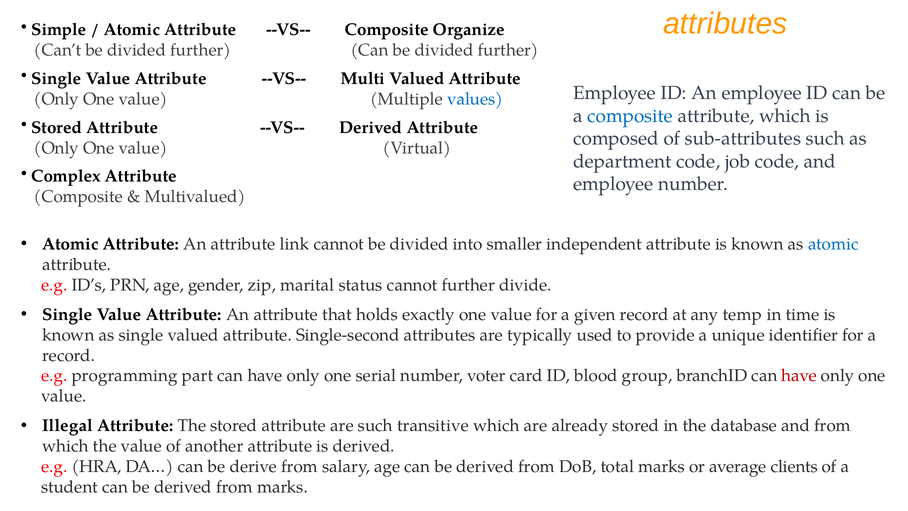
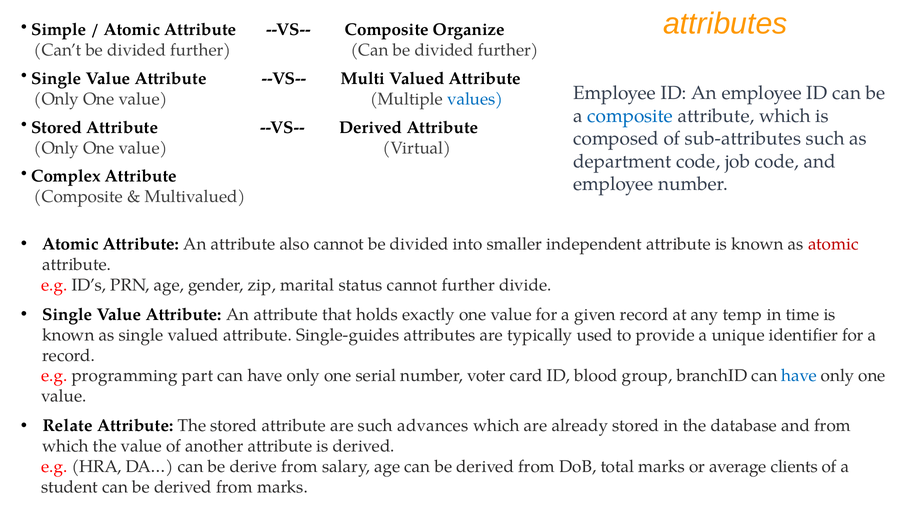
link: link -> also (294, 244)
atomic colour: blue -> red (833, 244)
Single-second: Single-second -> Single-guides (348, 335)
have colour: red -> blue (799, 376)
Illegal: Illegal -> Relate (68, 426)
transitive: transitive -> advances (433, 426)
